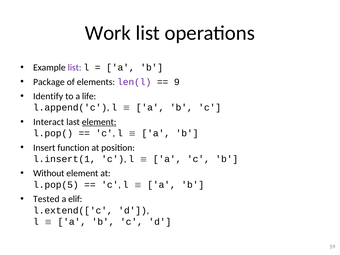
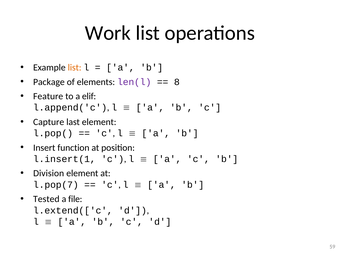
list colour: purple -> orange (75, 68)
9: 9 -> 8 (177, 82)
Identify: Identify -> Feature (48, 96)
life: life -> elif (89, 96)
Interact: Interact -> Capture (49, 122)
element underline: present -> none (99, 122)
Without: Without -> Division (49, 173)
l.pop(5: l.pop(5 -> l.pop(7 (56, 185)
elif: elif -> file (75, 199)
